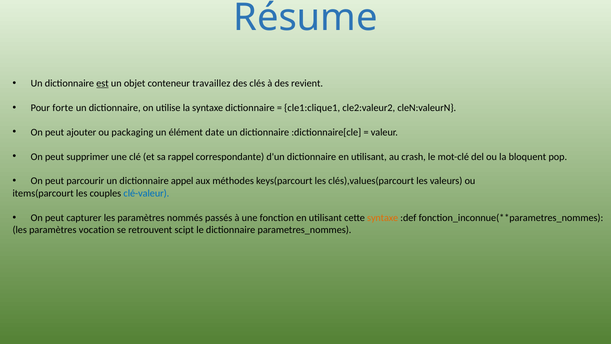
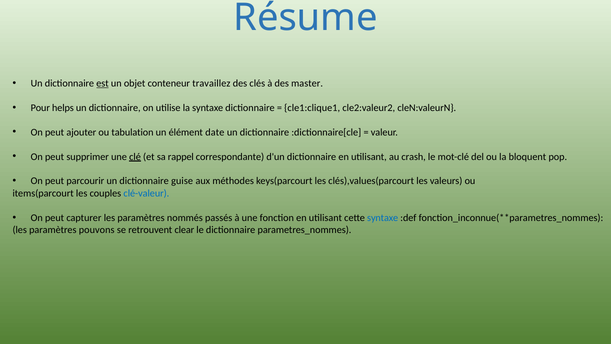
revient: revient -> master (307, 83)
forte: forte -> helps (63, 108)
packaging: packaging -> tabulation (132, 132)
clé underline: none -> present (135, 157)
appel: appel -> guise (182, 181)
syntaxe colour: orange -> blue (383, 218)
vocation: vocation -> pouvons (97, 230)
scipt: scipt -> clear (184, 230)
